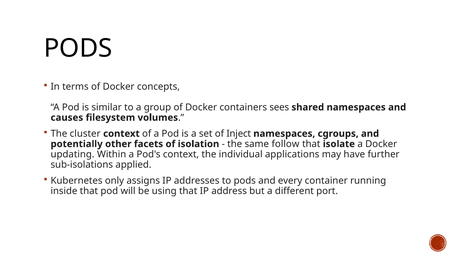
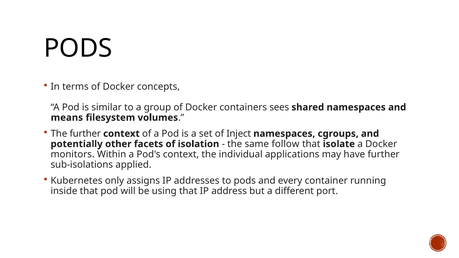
causes: causes -> means (67, 118)
The cluster: cluster -> further (85, 134)
updating: updating -> monitors (73, 154)
